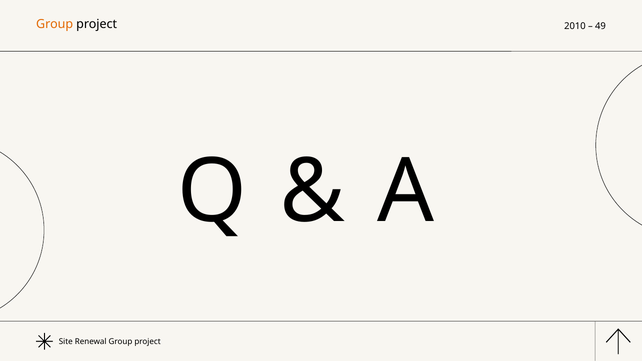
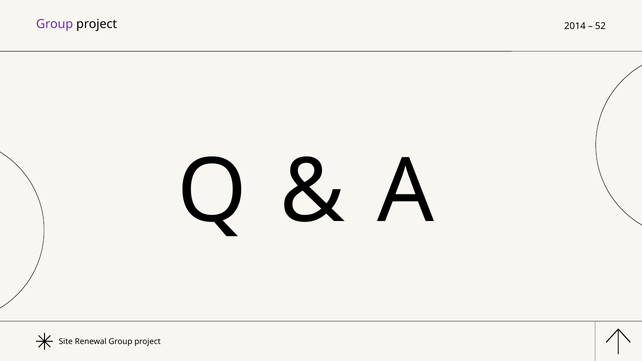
Group colour: orange -> purple (55, 24)
2010: 2010 -> 2014 (575, 26)
49: 49 -> 52 (600, 26)
